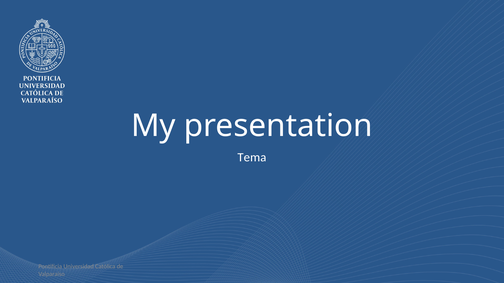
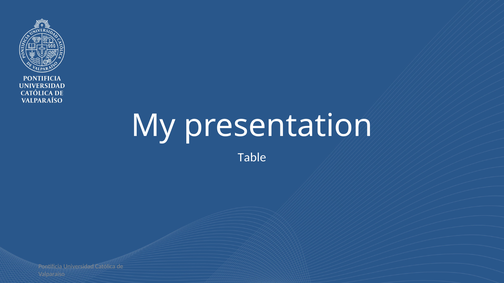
Tema: Tema -> Table (252, 158)
